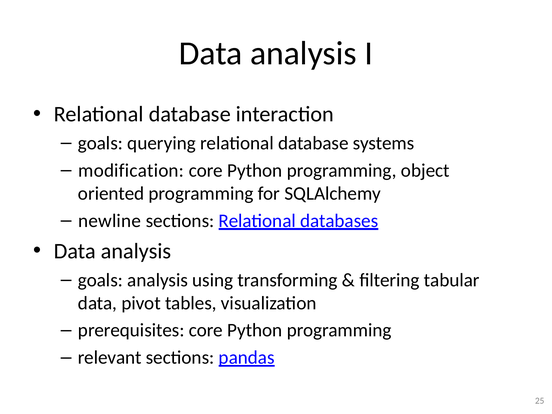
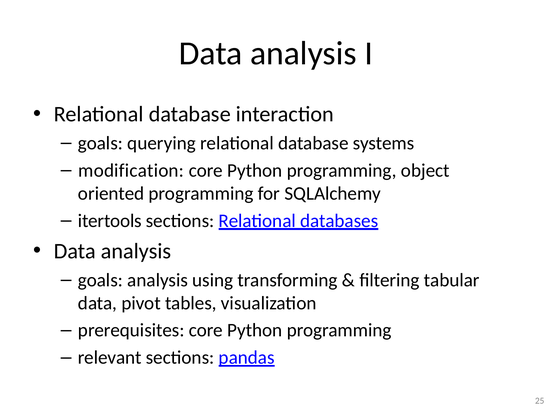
newline: newline -> itertools (110, 221)
